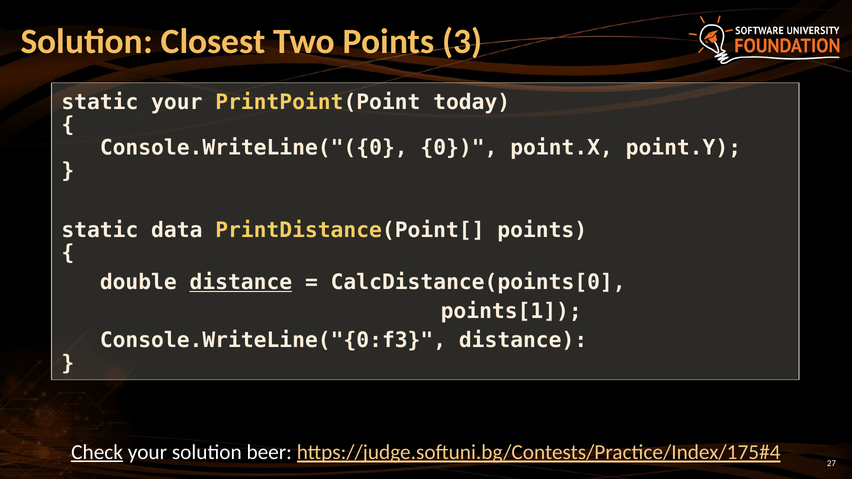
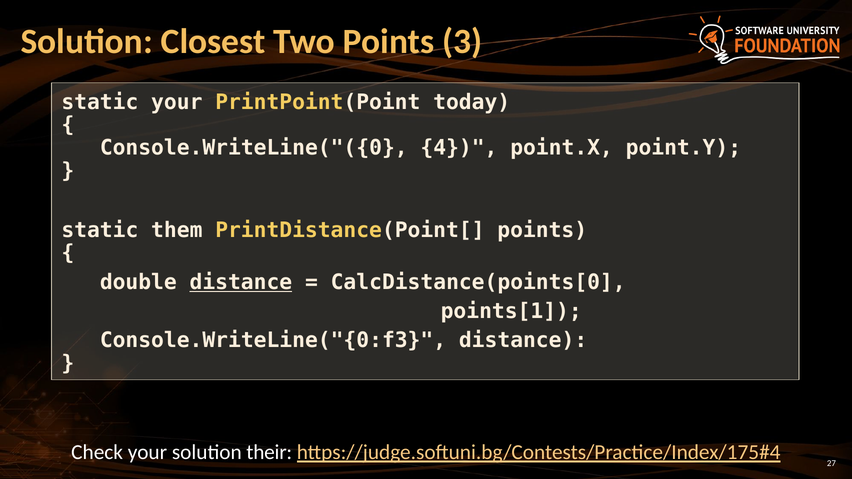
0: 0 -> 4 (459, 148)
data: data -> them (177, 230)
Check underline: present -> none (97, 453)
beer: beer -> their (269, 453)
